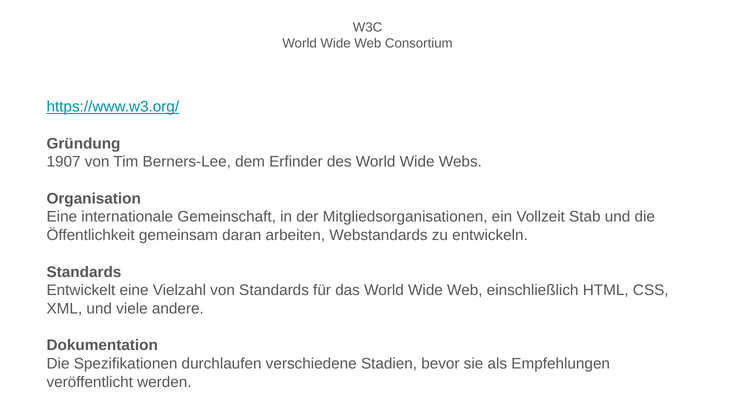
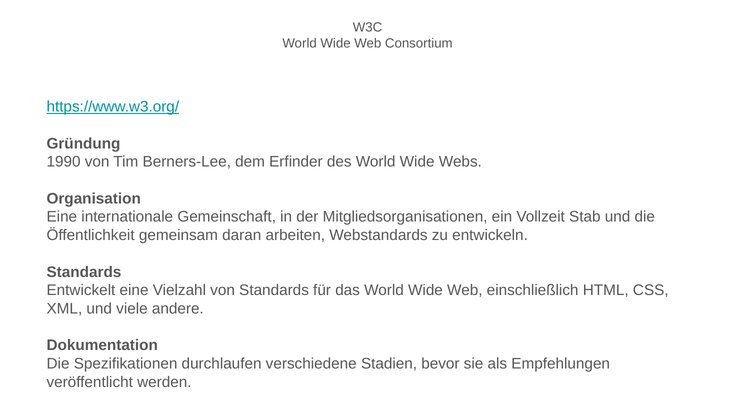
1907: 1907 -> 1990 (64, 162)
